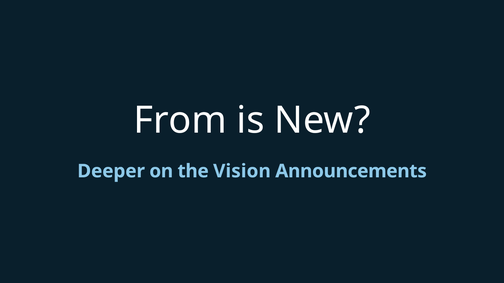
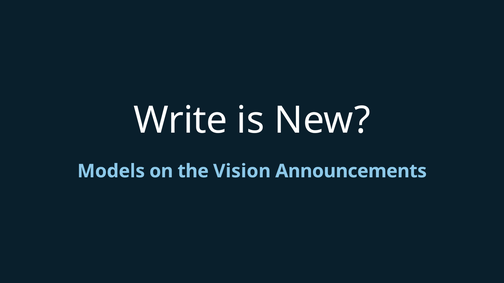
From: From -> Write (180, 121)
Deeper: Deeper -> Models (111, 171)
